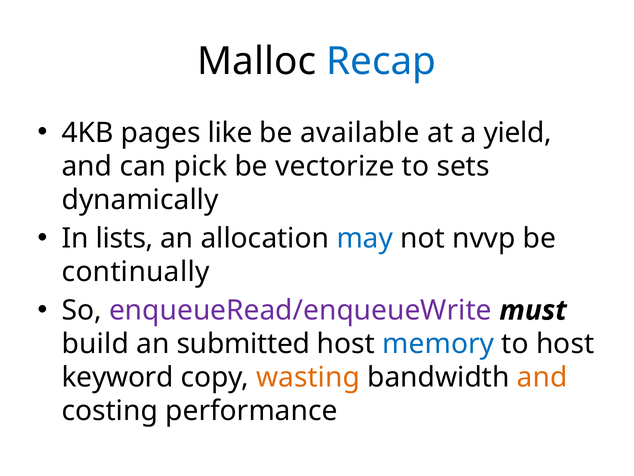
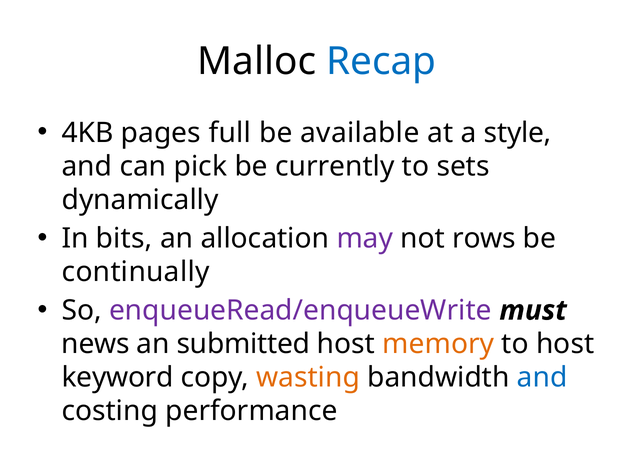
like: like -> full (230, 133)
yield: yield -> style (518, 133)
vectorize: vectorize -> currently (335, 166)
lists: lists -> bits (124, 238)
may colour: blue -> purple (365, 238)
nvvp: nvvp -> rows (484, 238)
build: build -> news (95, 344)
memory colour: blue -> orange (438, 344)
and colour: orange -> blue (542, 377)
